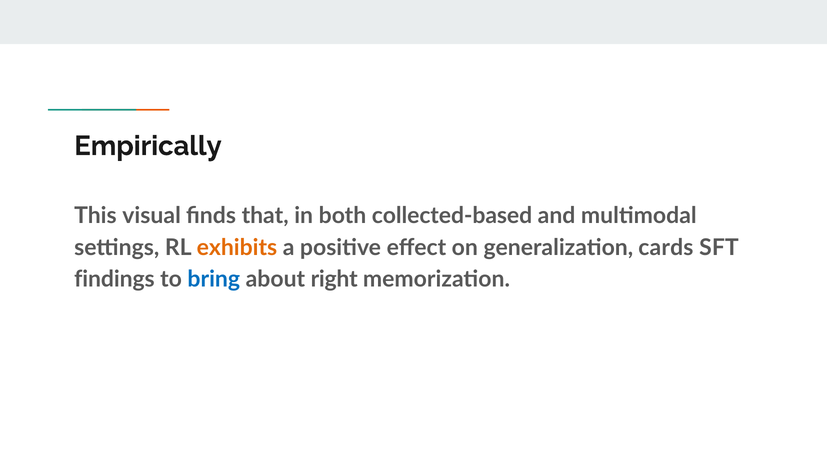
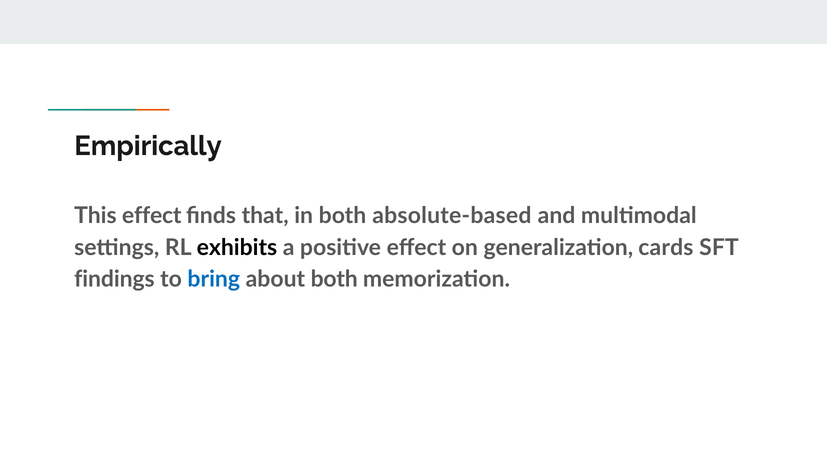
This visual: visual -> effect (152, 216)
collected-based: collected-based -> absolute-based (452, 216)
exhibits colour: orange -> black (237, 248)
about right: right -> both (334, 279)
